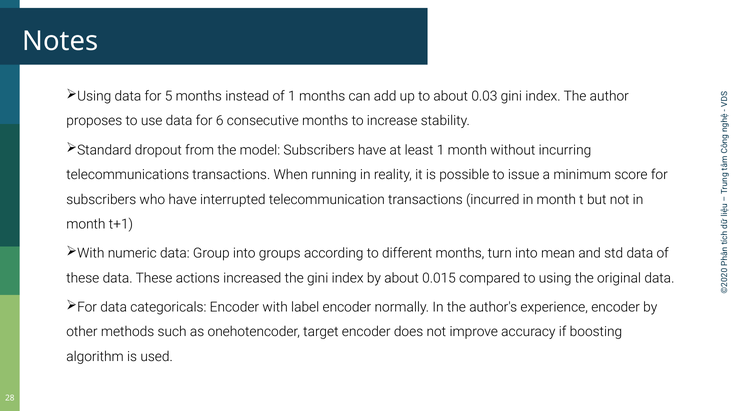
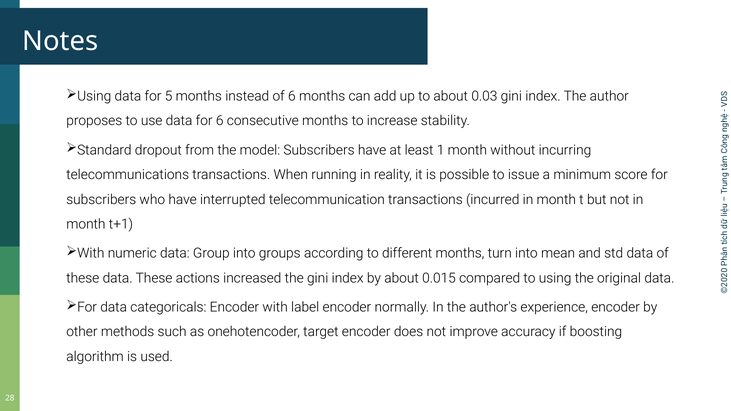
of 1: 1 -> 6 (292, 96)
